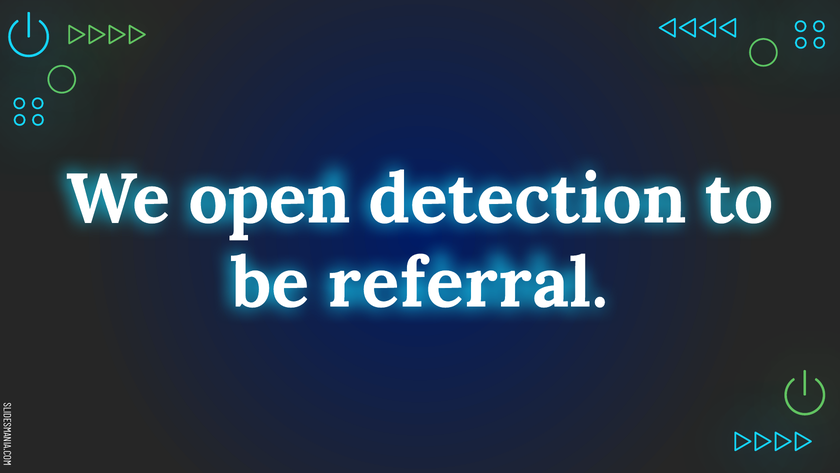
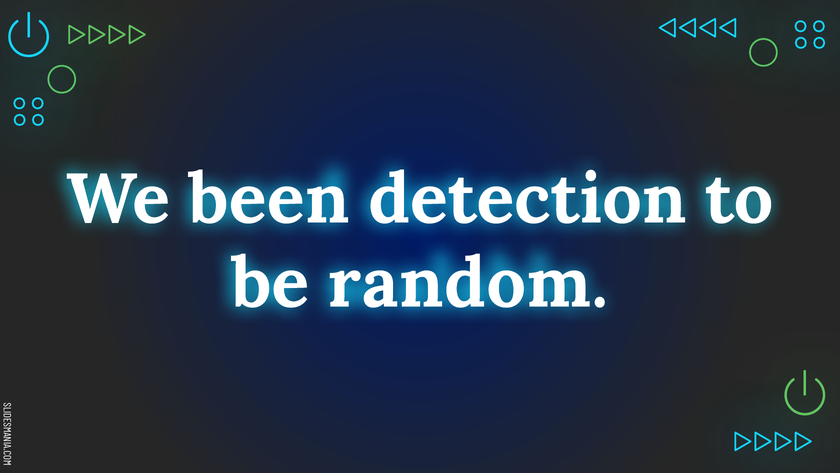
open: open -> been (269, 199)
referral: referral -> random (468, 283)
